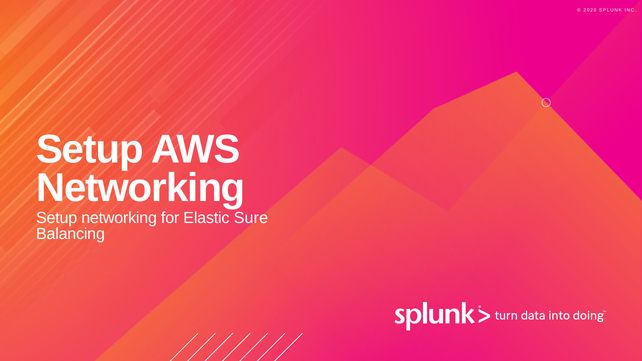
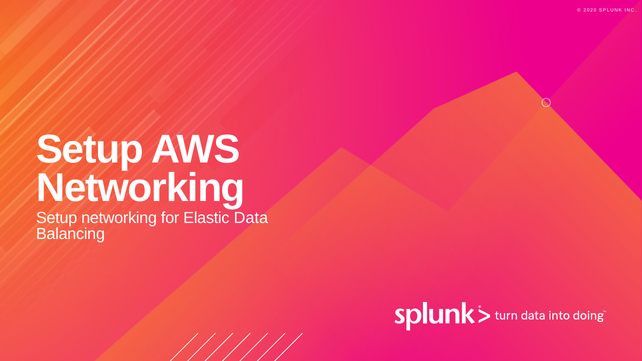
Sure: Sure -> Data (251, 218)
